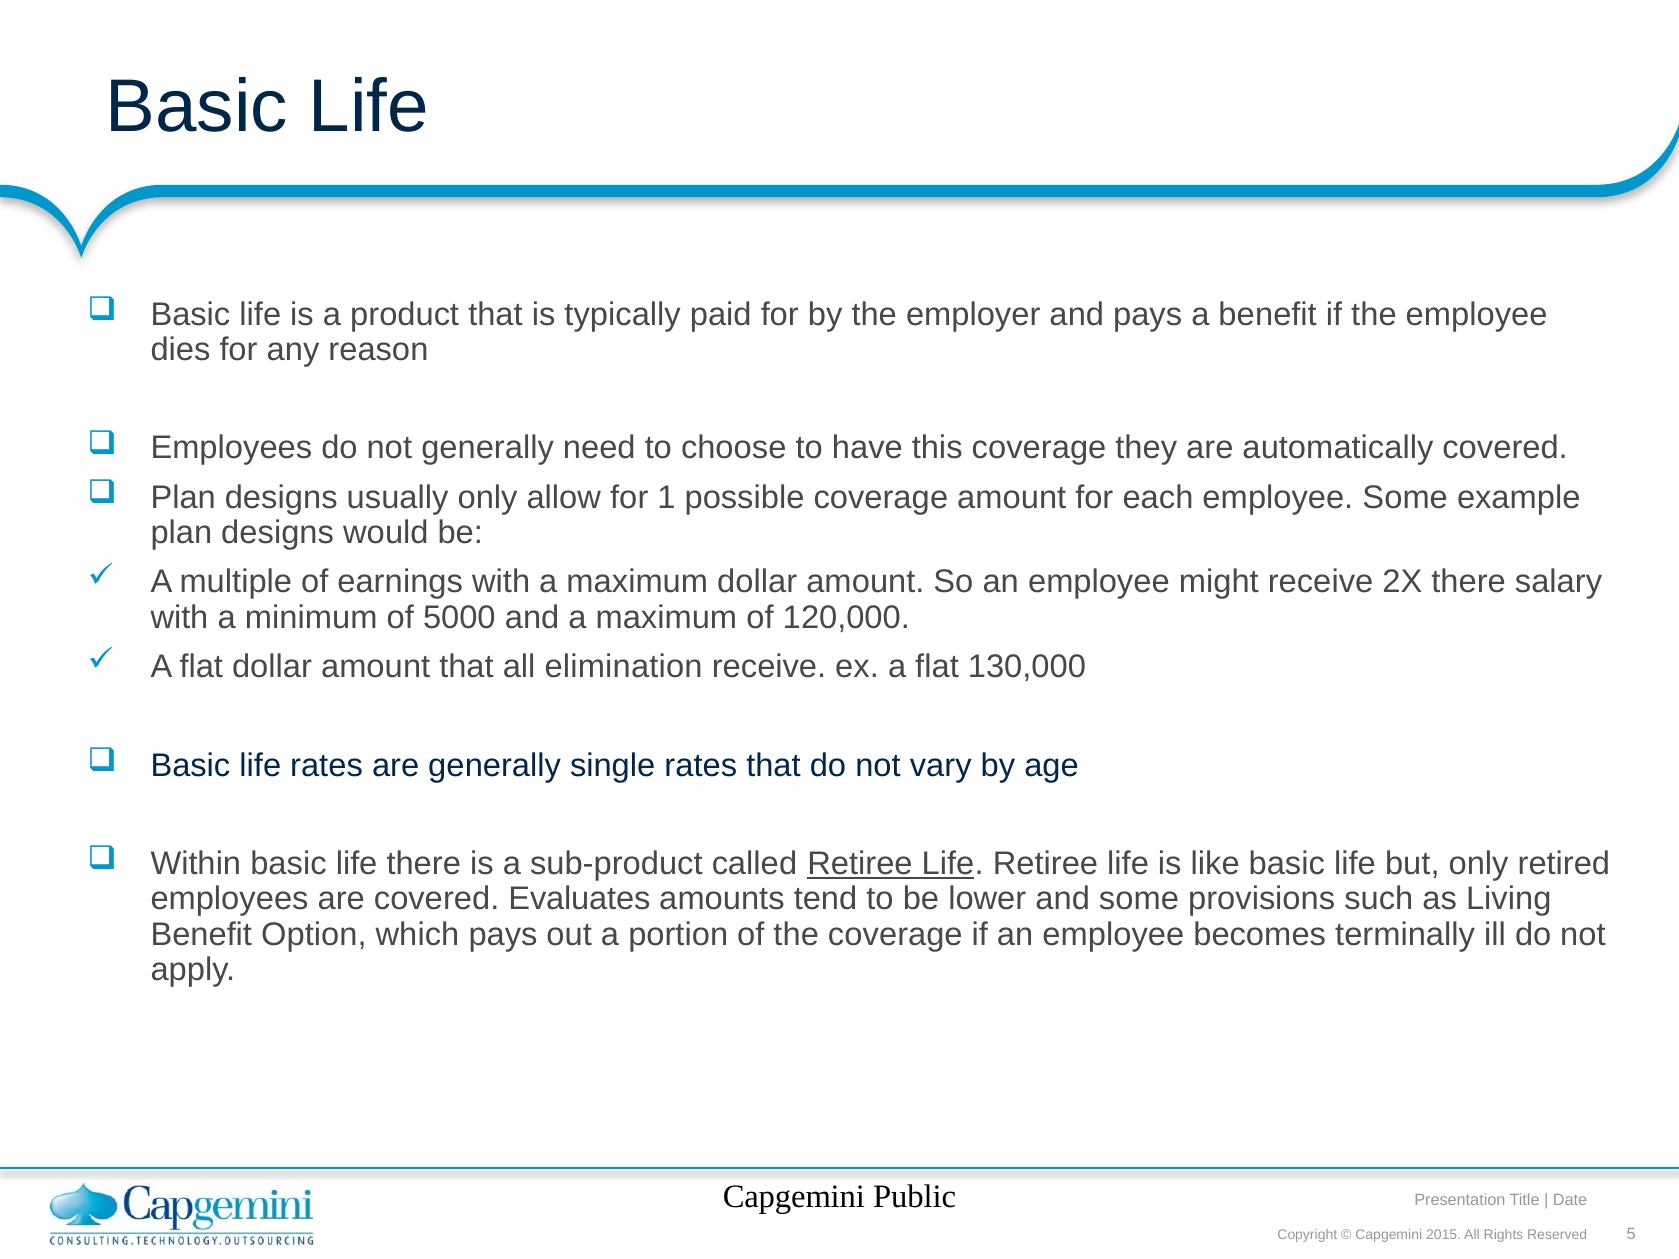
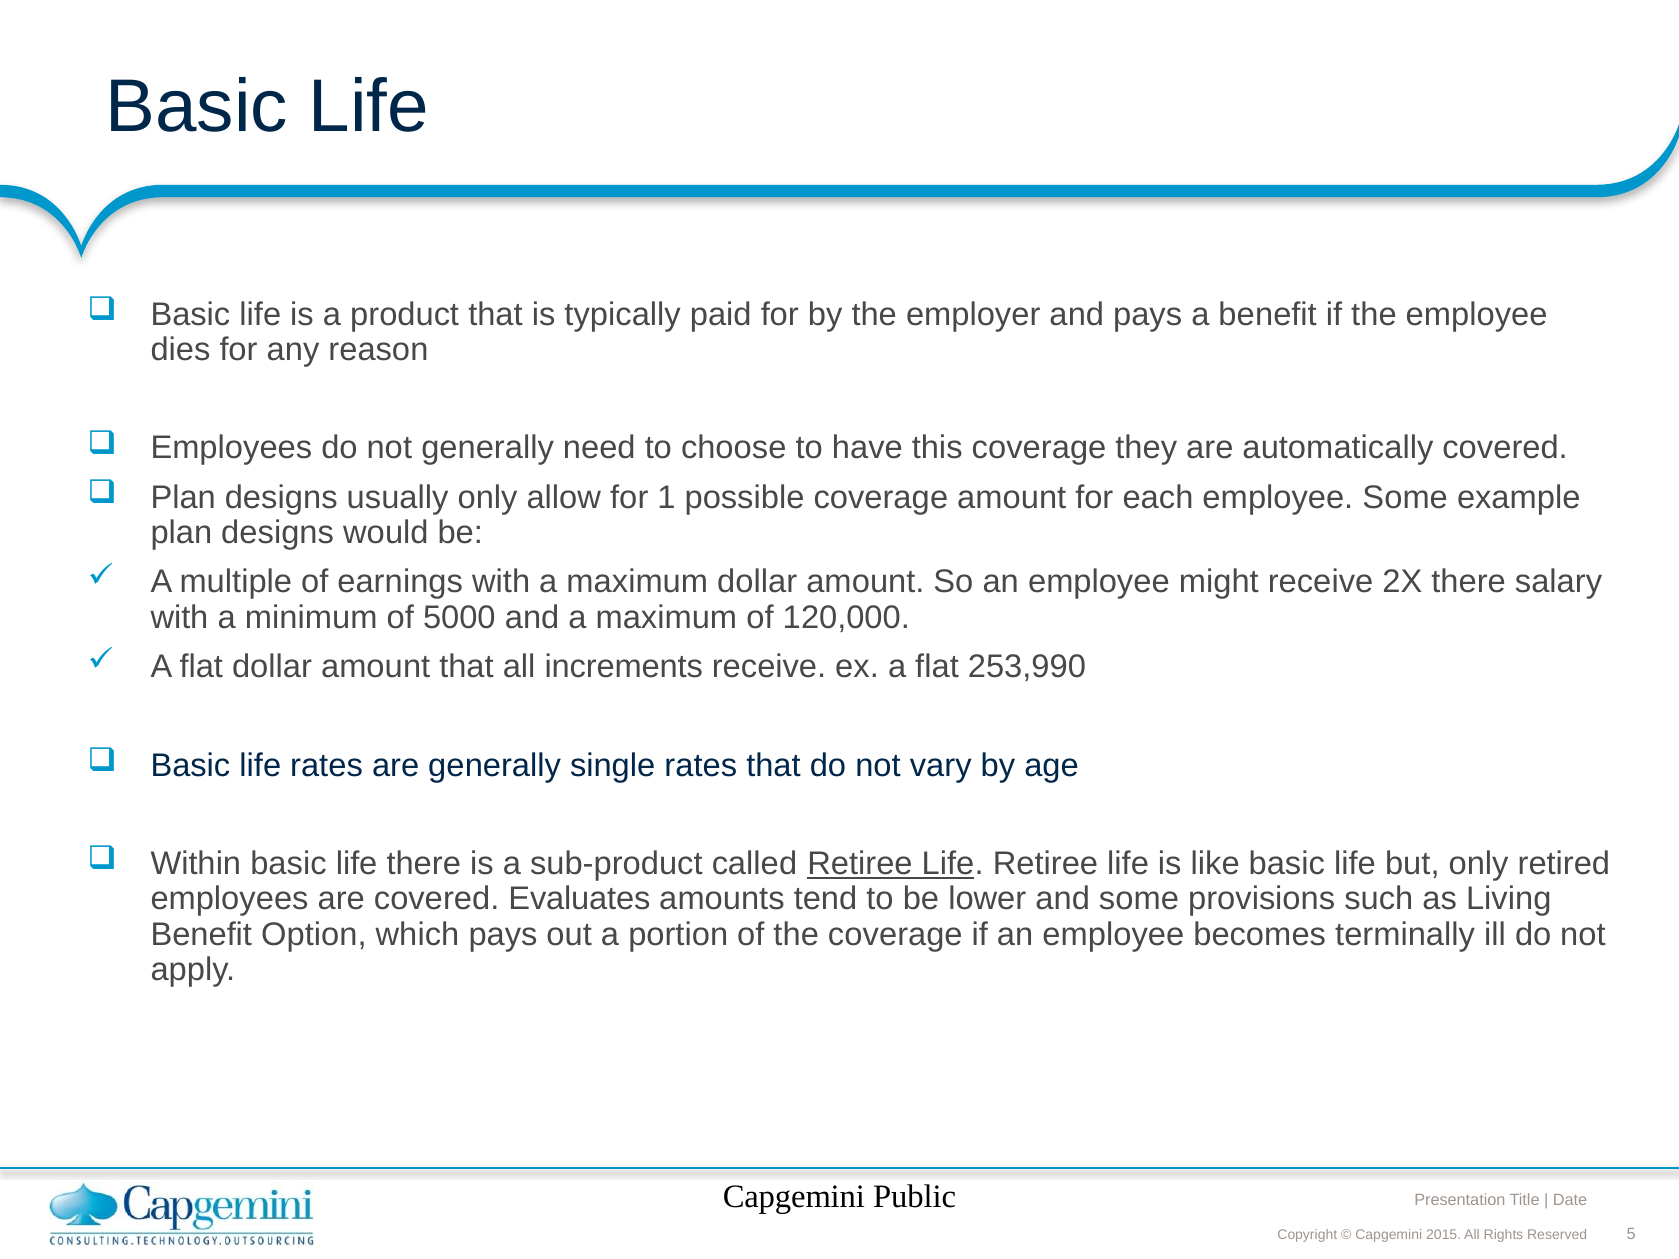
elimination: elimination -> increments (624, 667)
130,000: 130,000 -> 253,990 (1027, 667)
